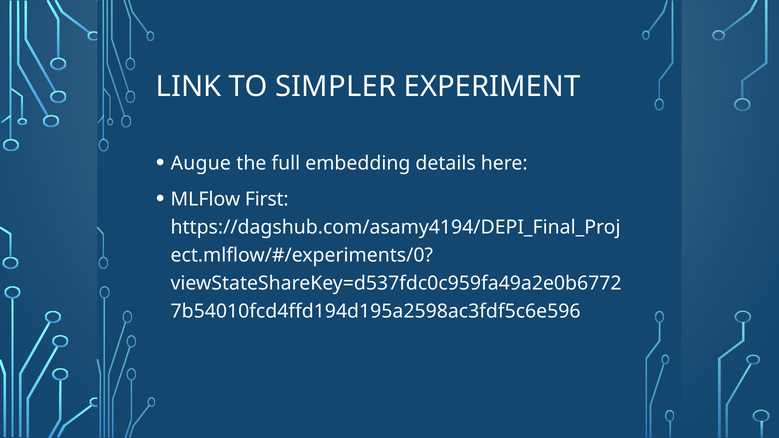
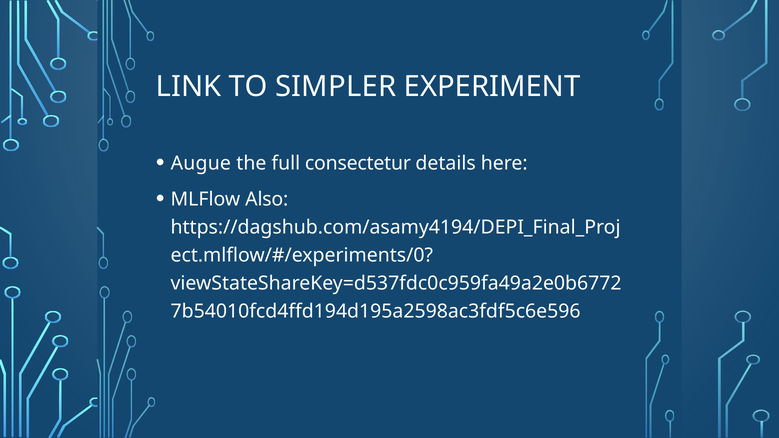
embedding: embedding -> consectetur (358, 163)
First: First -> Also (267, 200)
